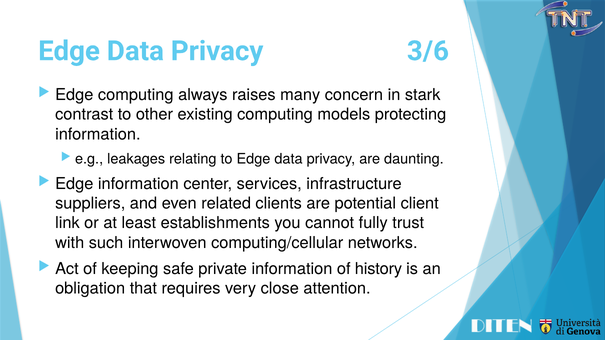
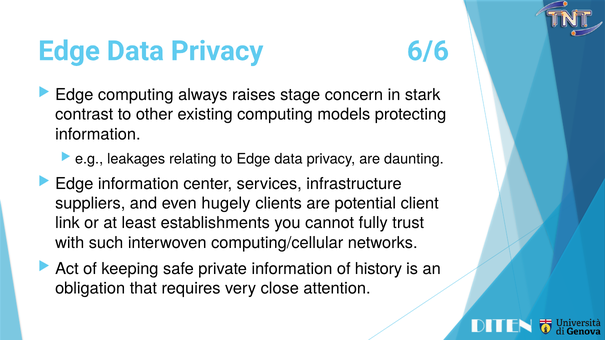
3/6: 3/6 -> 6/6 (428, 51)
many: many -> stage (300, 95)
related: related -> hugely (226, 204)
